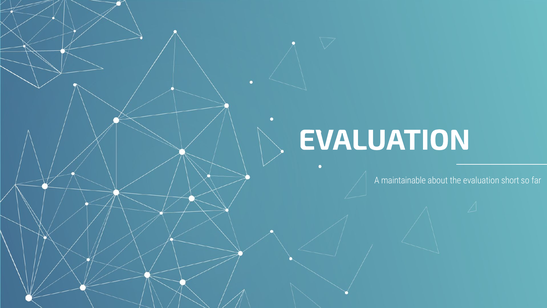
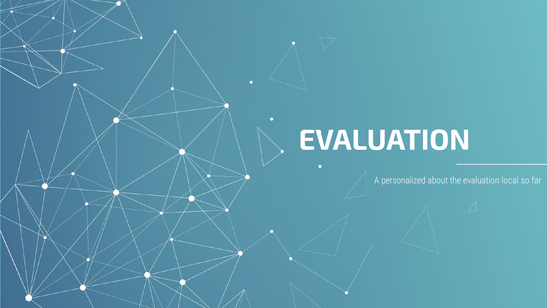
maintainable: maintainable -> personalized (403, 180)
short: short -> local (510, 180)
